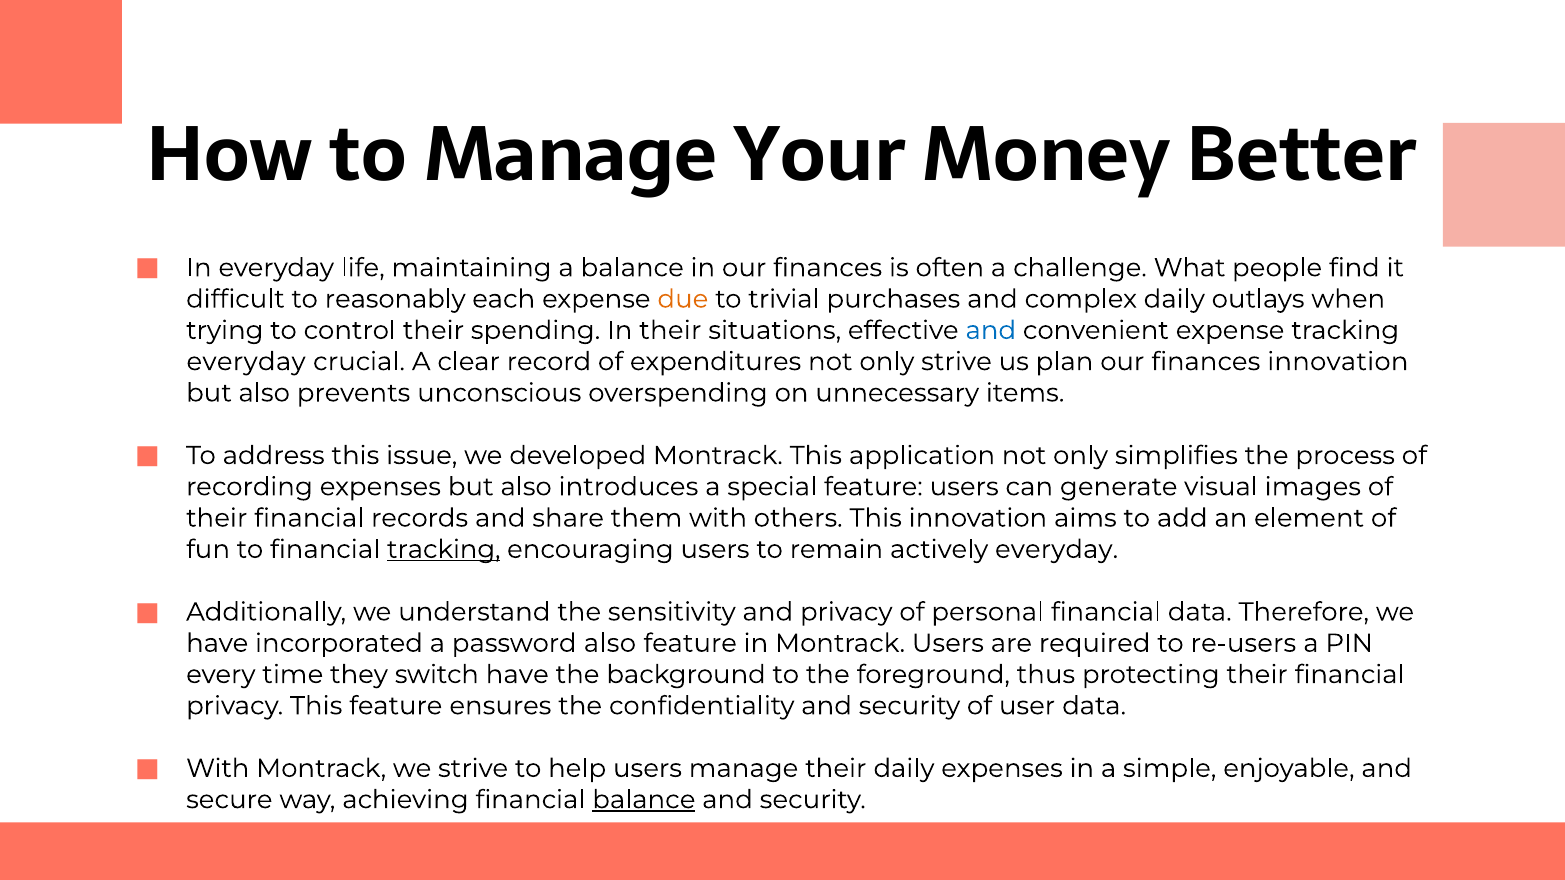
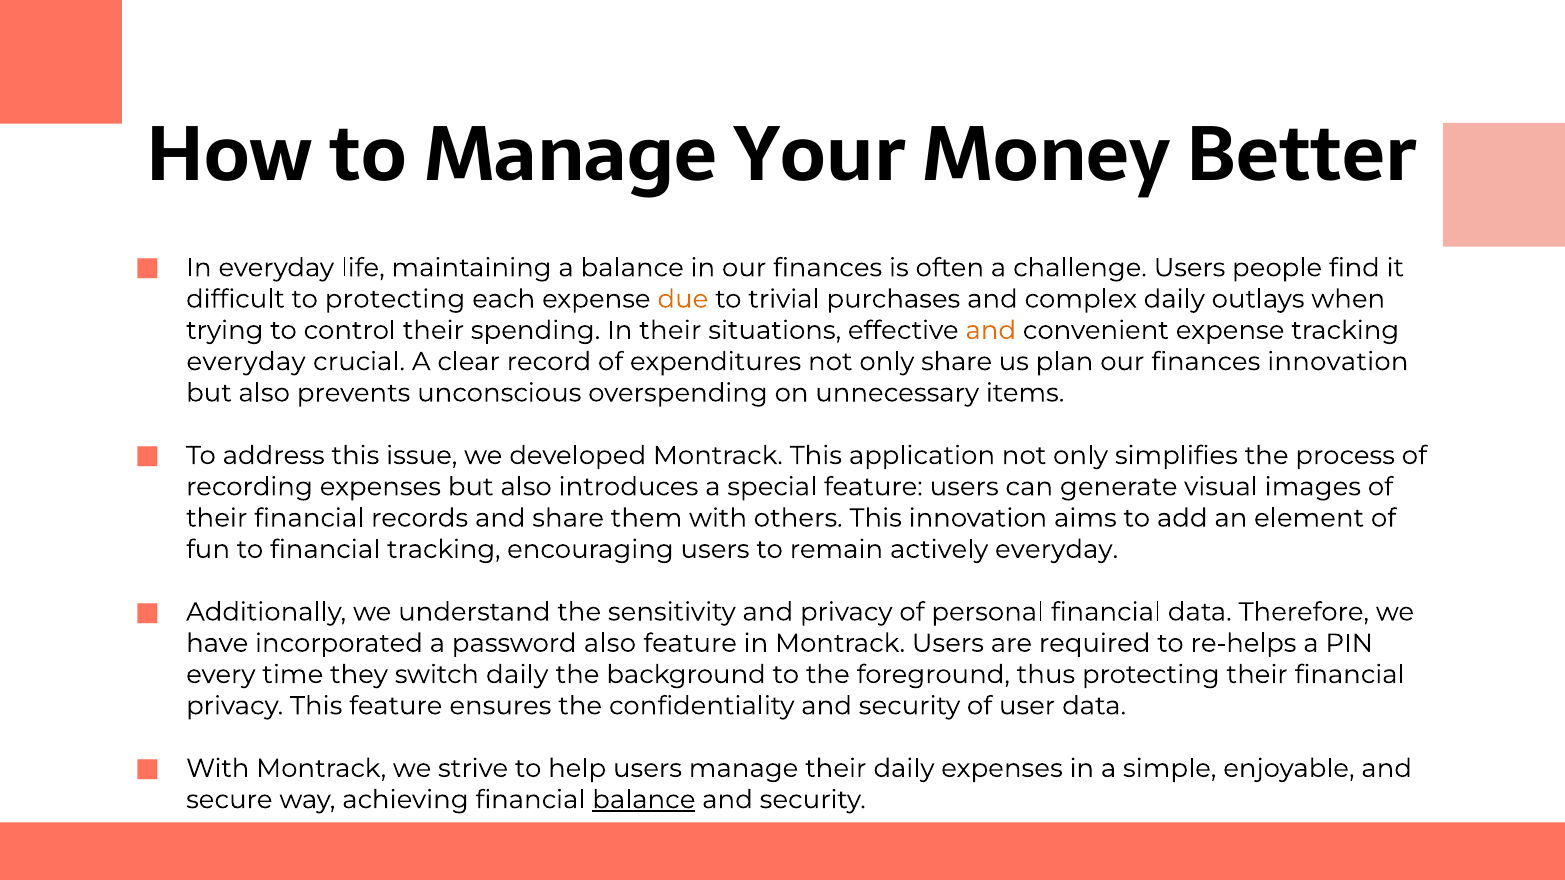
challenge What: What -> Users (1190, 268)
to reasonably: reasonably -> protecting (395, 299)
and colour: blue -> orange (991, 330)
only strive: strive -> share (957, 362)
tracking underline: present -> none (444, 550)
re-users: re-users -> re-helps (1243, 643)
switch have: have -> daily (517, 675)
